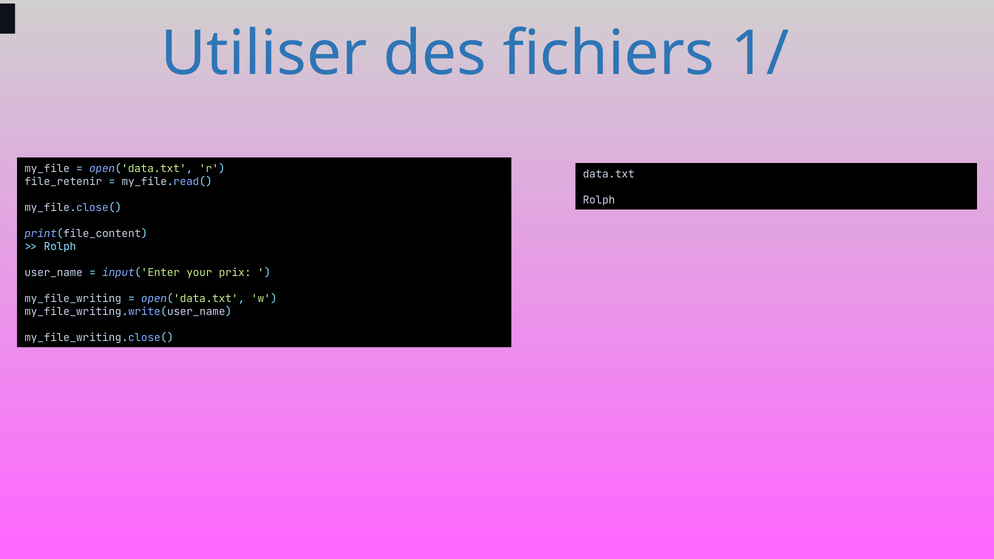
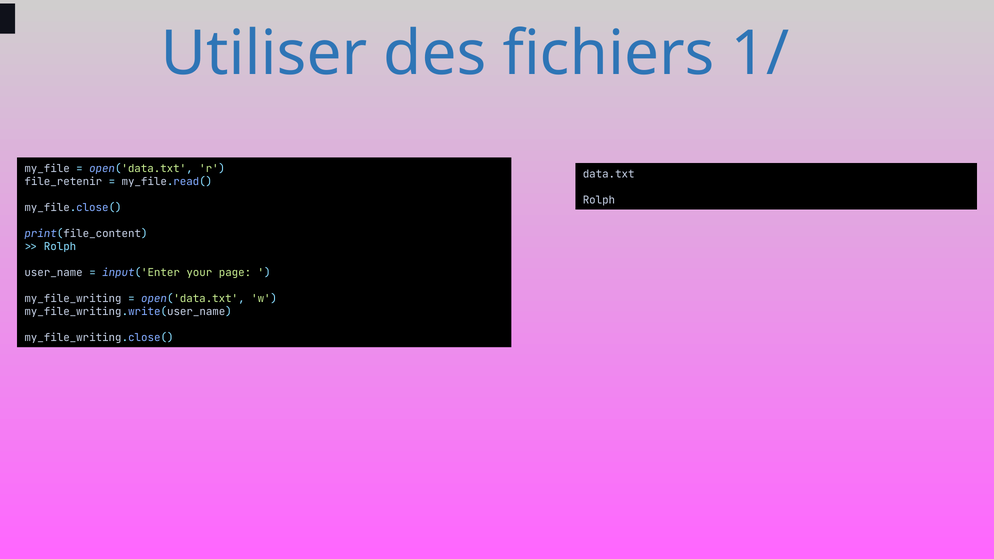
prix: prix -> page (235, 273)
